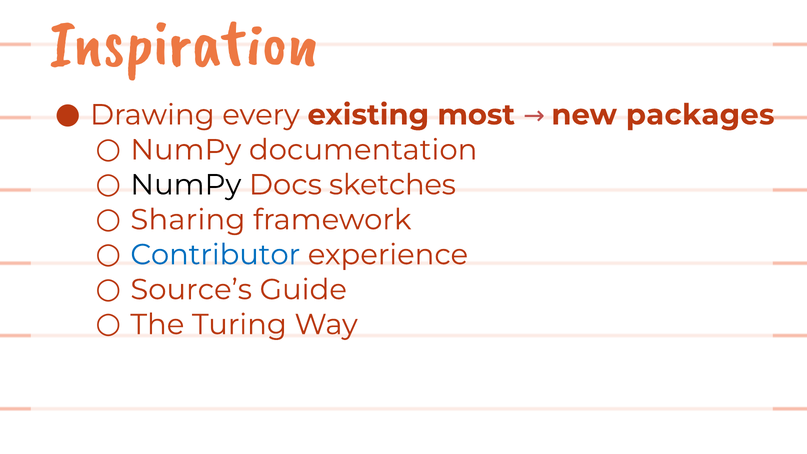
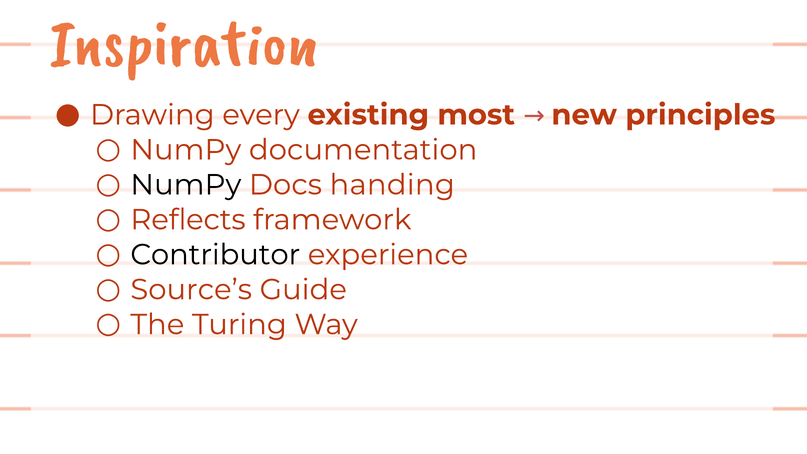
packages: packages -> principles (700, 115)
sketches: sketches -> handing (392, 185)
Sharing: Sharing -> Reflects (188, 220)
Contributor colour: blue -> black (215, 255)
